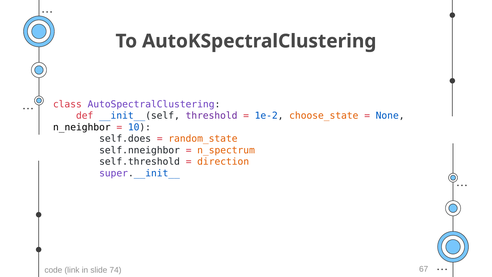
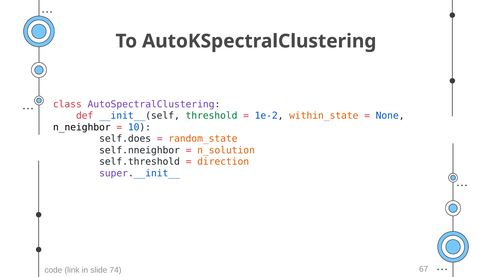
threshold colour: purple -> green (212, 116)
choose_state: choose_state -> within_state (324, 116)
n_spectrum: n_spectrum -> n_solution (226, 150)
